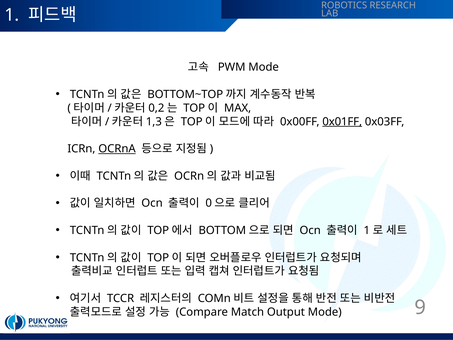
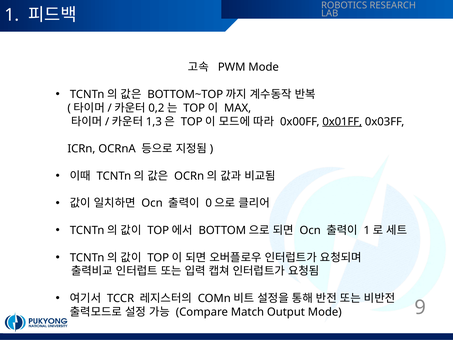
OCRnA underline: present -> none (117, 149)
